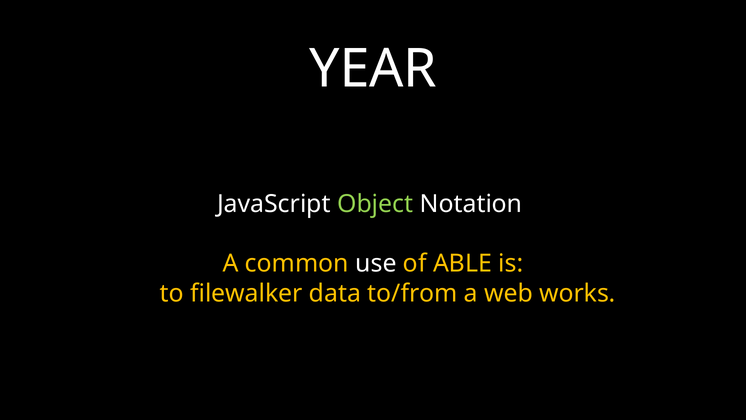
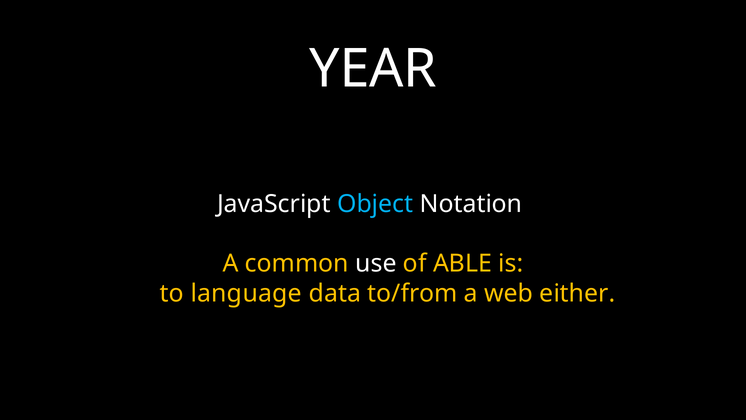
Object colour: light green -> light blue (375, 204)
filewalker: filewalker -> language (246, 293)
works: works -> either (577, 293)
